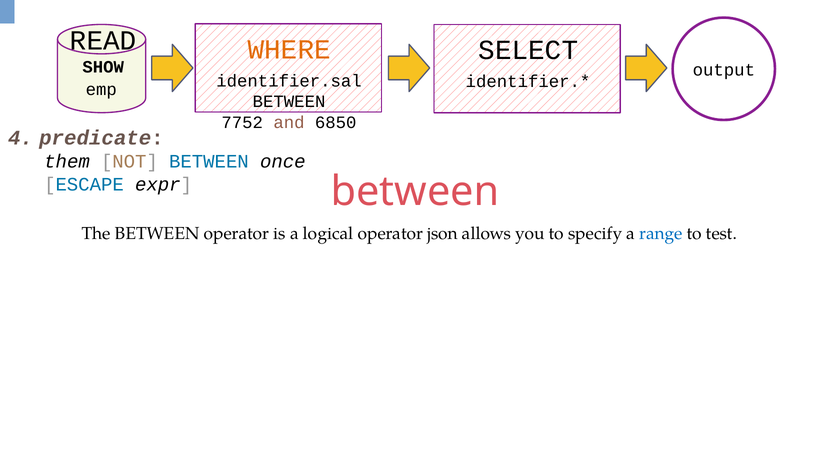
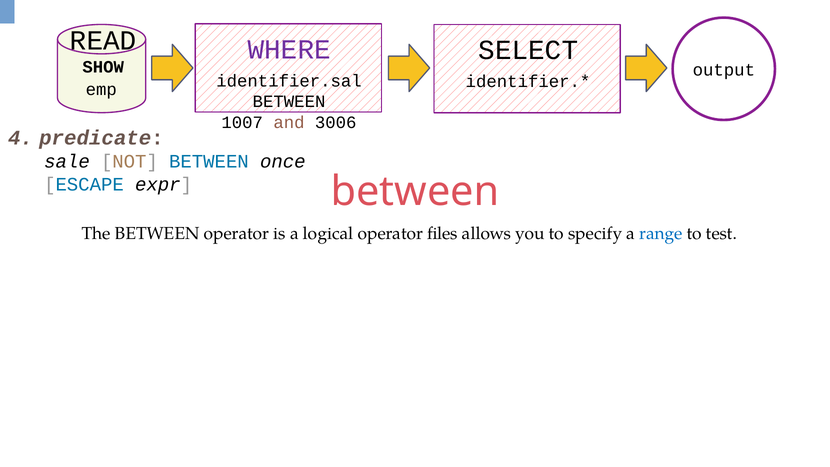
WHERE colour: orange -> purple (289, 50)
7752: 7752 -> 1007 (242, 122)
6850: 6850 -> 3006 (336, 122)
them: them -> sale (67, 161)
json: json -> files (442, 233)
